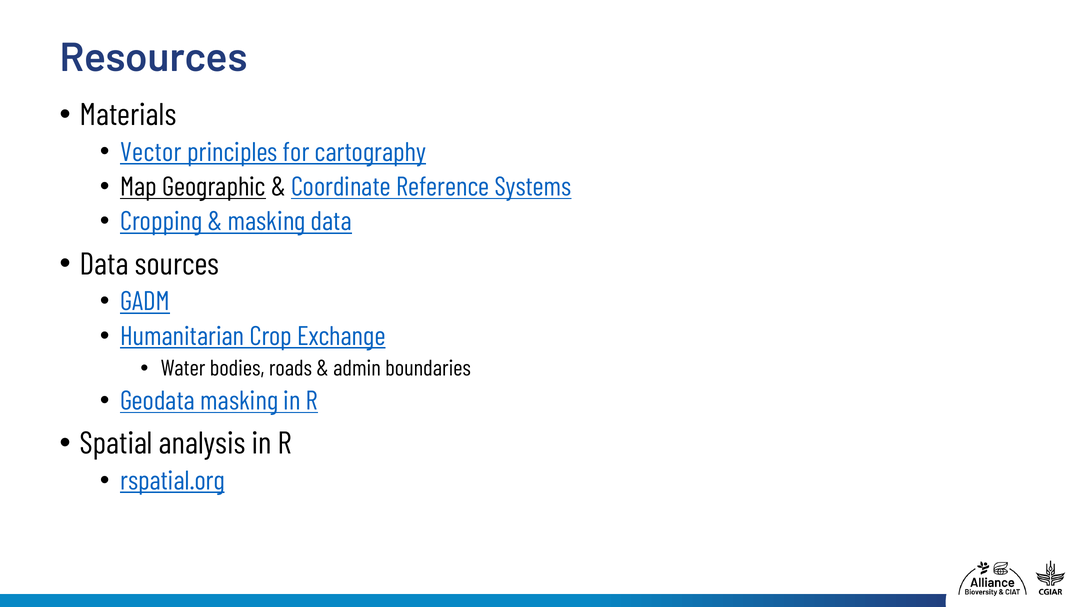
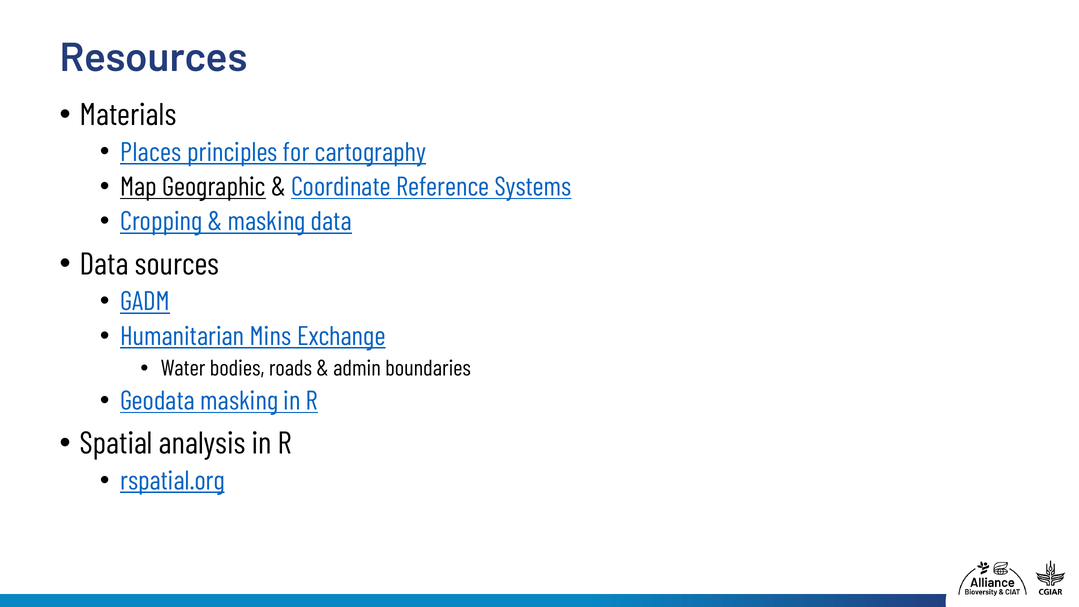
Vector: Vector -> Places (151, 152)
Crop: Crop -> Mins (271, 336)
